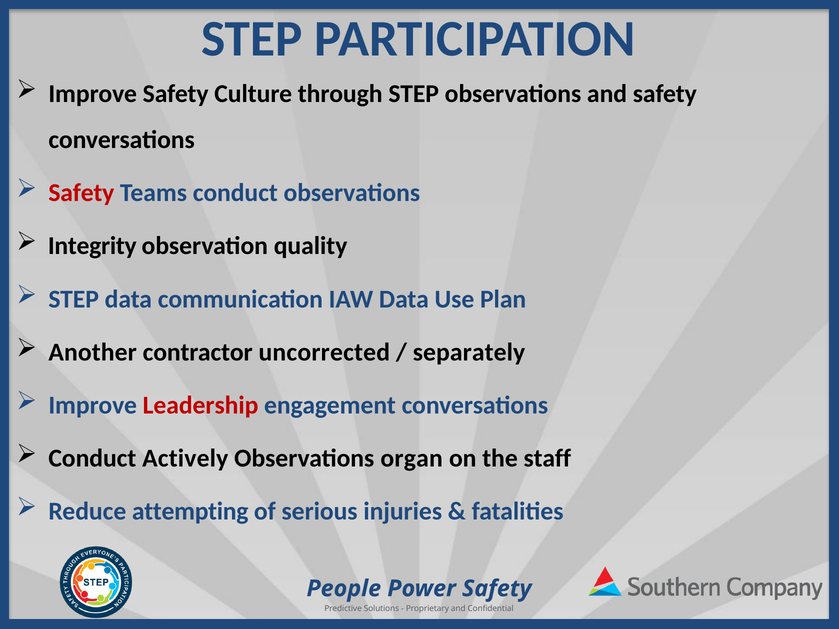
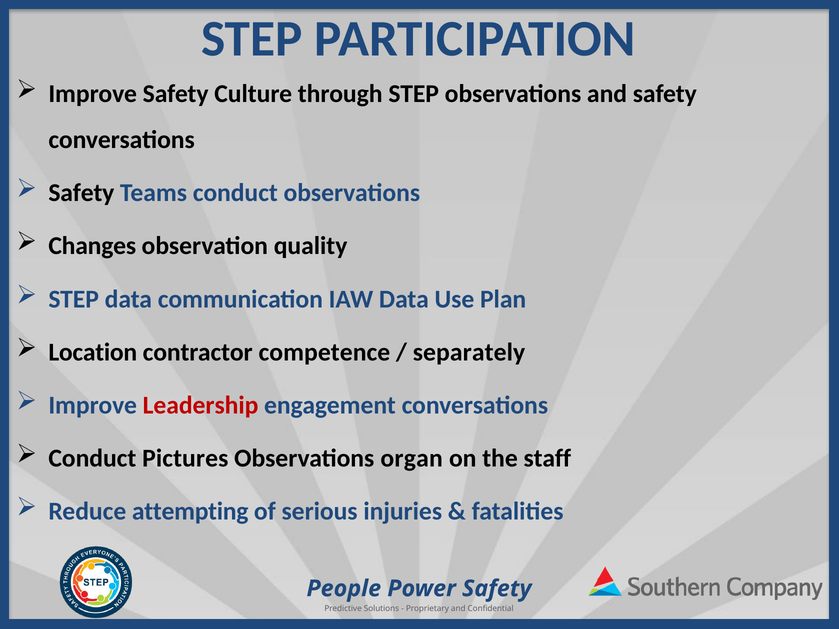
Safety colour: red -> black (81, 193)
Integrity: Integrity -> Changes (92, 246)
Another: Another -> Location (93, 352)
uncorrected: uncorrected -> competence (324, 352)
Actively: Actively -> Pictures (185, 459)
